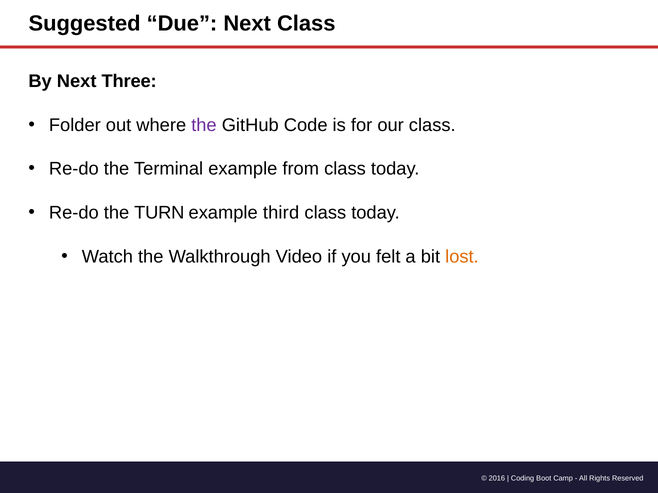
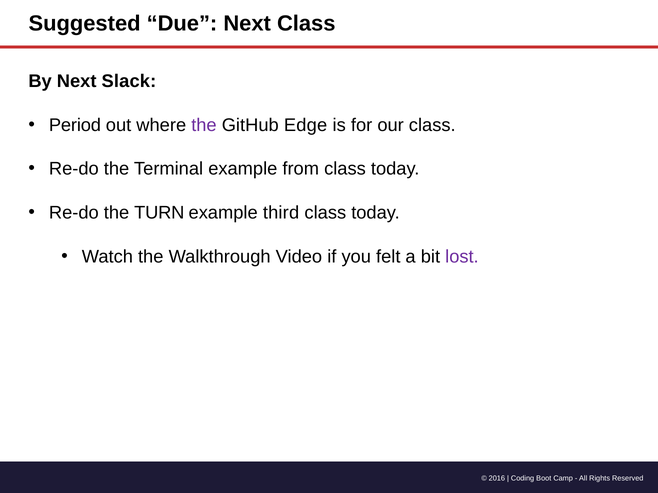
Three: Three -> Slack (129, 81)
Folder: Folder -> Period (75, 125)
Code: Code -> Edge (306, 125)
lost colour: orange -> purple (462, 257)
